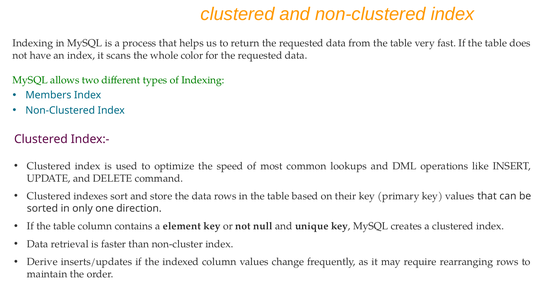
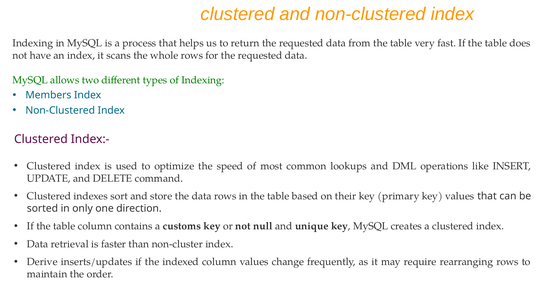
whole color: color -> rows (192, 55)
element: element -> customs (182, 226)
